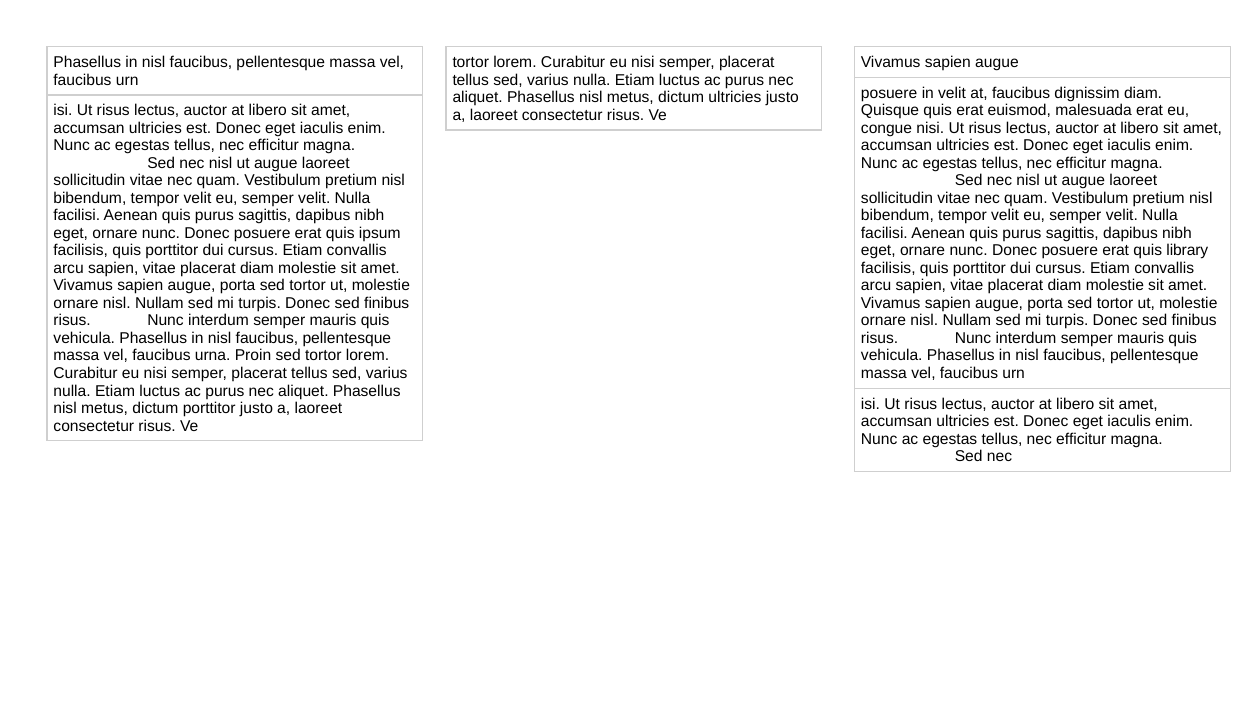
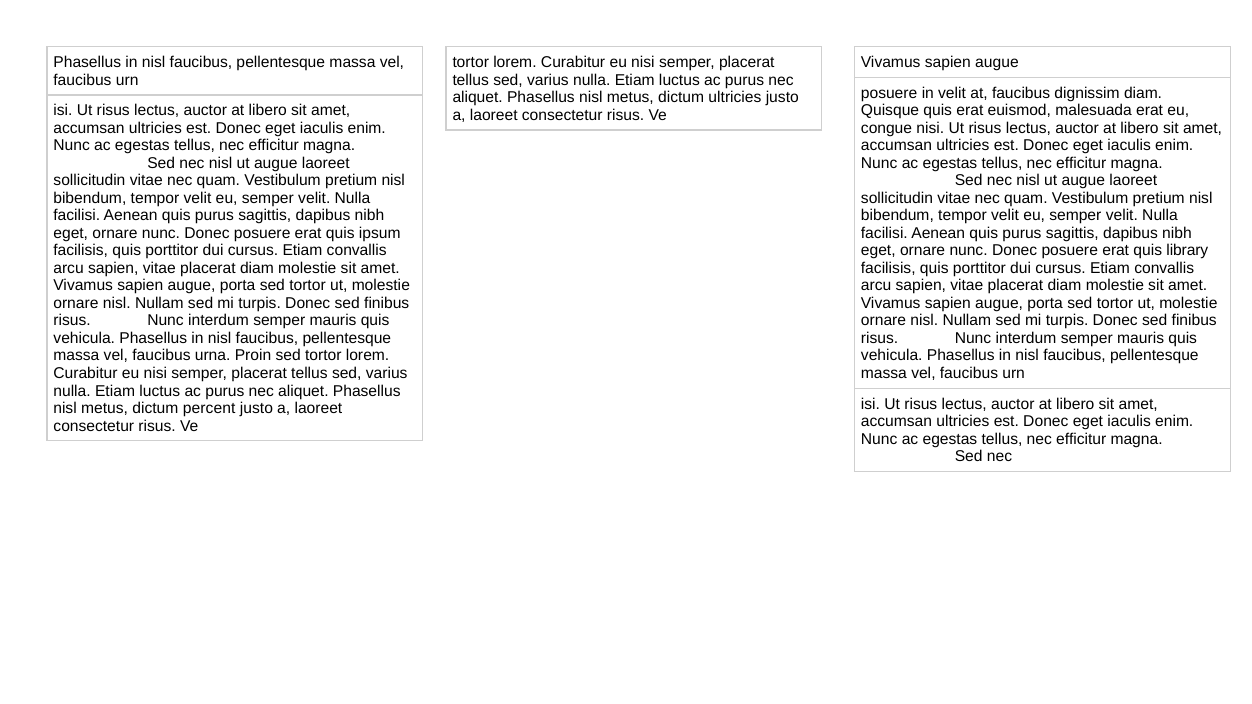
dictum porttitor: porttitor -> percent (209, 409)
